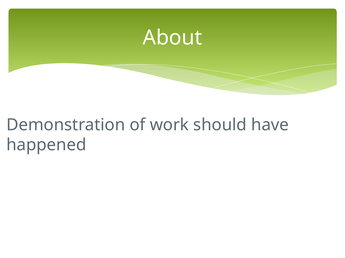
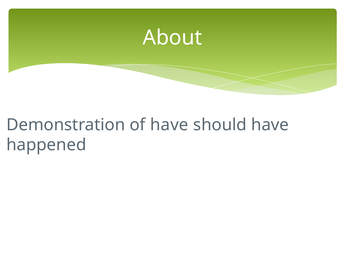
of work: work -> have (169, 125)
